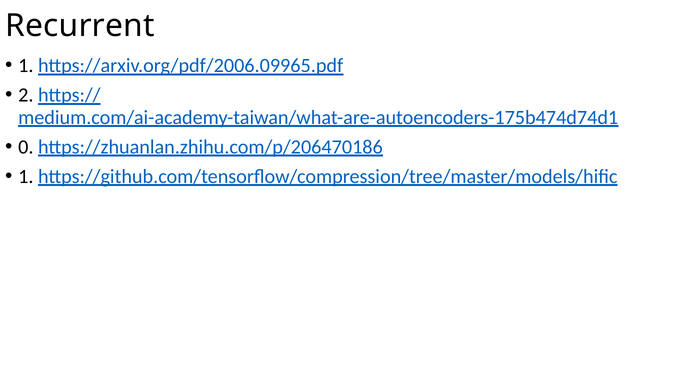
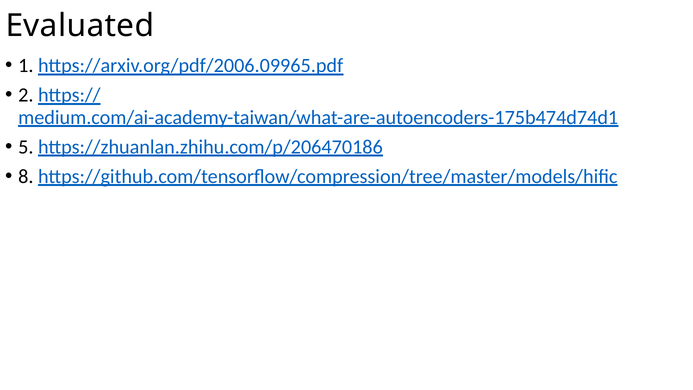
Recurrent: Recurrent -> Evaluated (80, 26)
0: 0 -> 5 (26, 147)
1: 1 -> 8 (26, 176)
